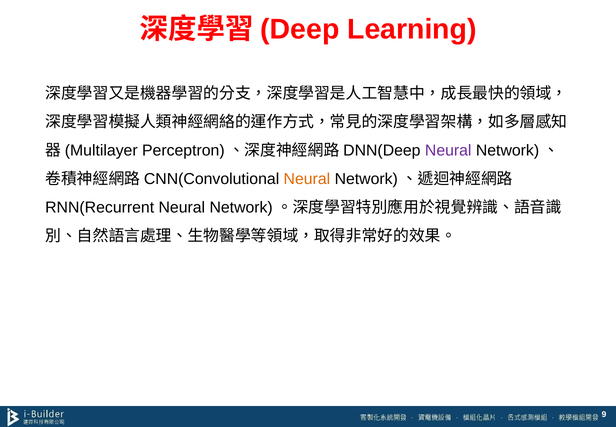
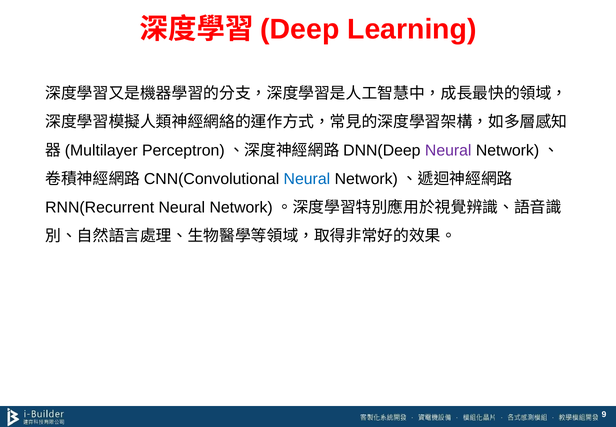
Neural colour: orange -> blue (307, 179)
